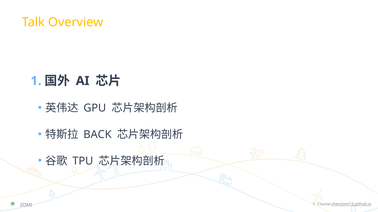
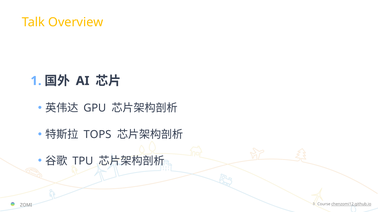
BACK: BACK -> TOPS (97, 135)
